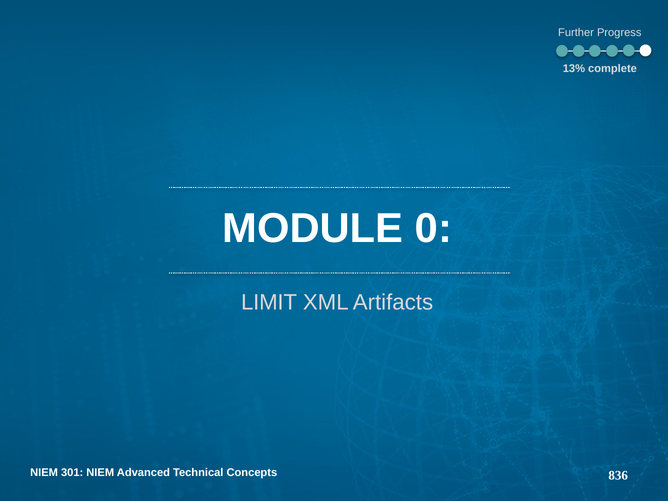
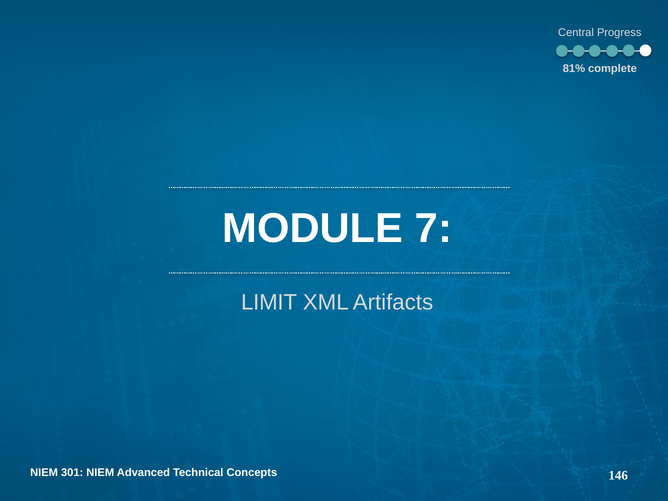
Further: Further -> Central (576, 32)
13%: 13% -> 81% (574, 69)
0: 0 -> 7 (433, 229)
836: 836 -> 146 (618, 475)
